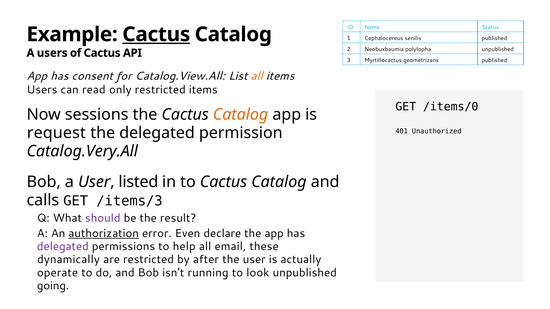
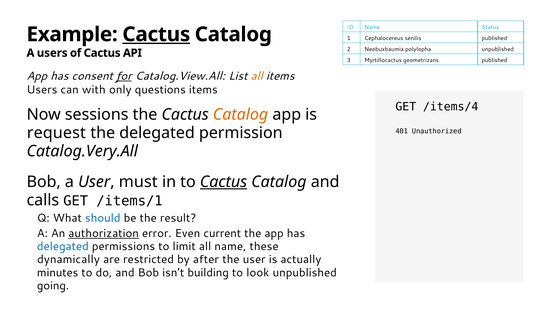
for underline: none -> present (124, 76)
read: read -> with (94, 90)
only restricted: restricted -> questions (160, 90)
/items/0: /items/0 -> /items/4 (451, 107)
listed: listed -> must (138, 182)
Cactus underline: none -> present (224, 182)
/items/3: /items/3 -> /items/1 (129, 201)
should colour: purple -> blue (103, 218)
declare: declare -> current (222, 234)
delegated colour: purple -> blue (63, 247)
help: help -> limit (184, 247)
all email: email -> name (230, 247)
operate: operate -> minutes (58, 273)
running: running -> building (208, 273)
